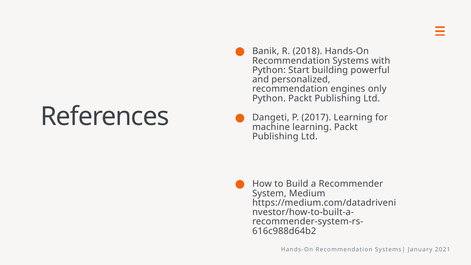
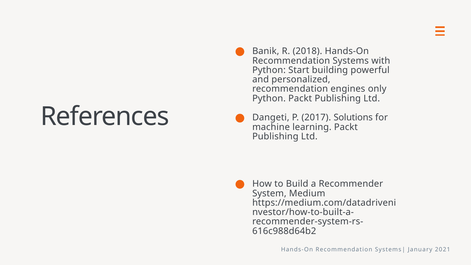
2017 Learning: Learning -> Solutions (353, 118)
